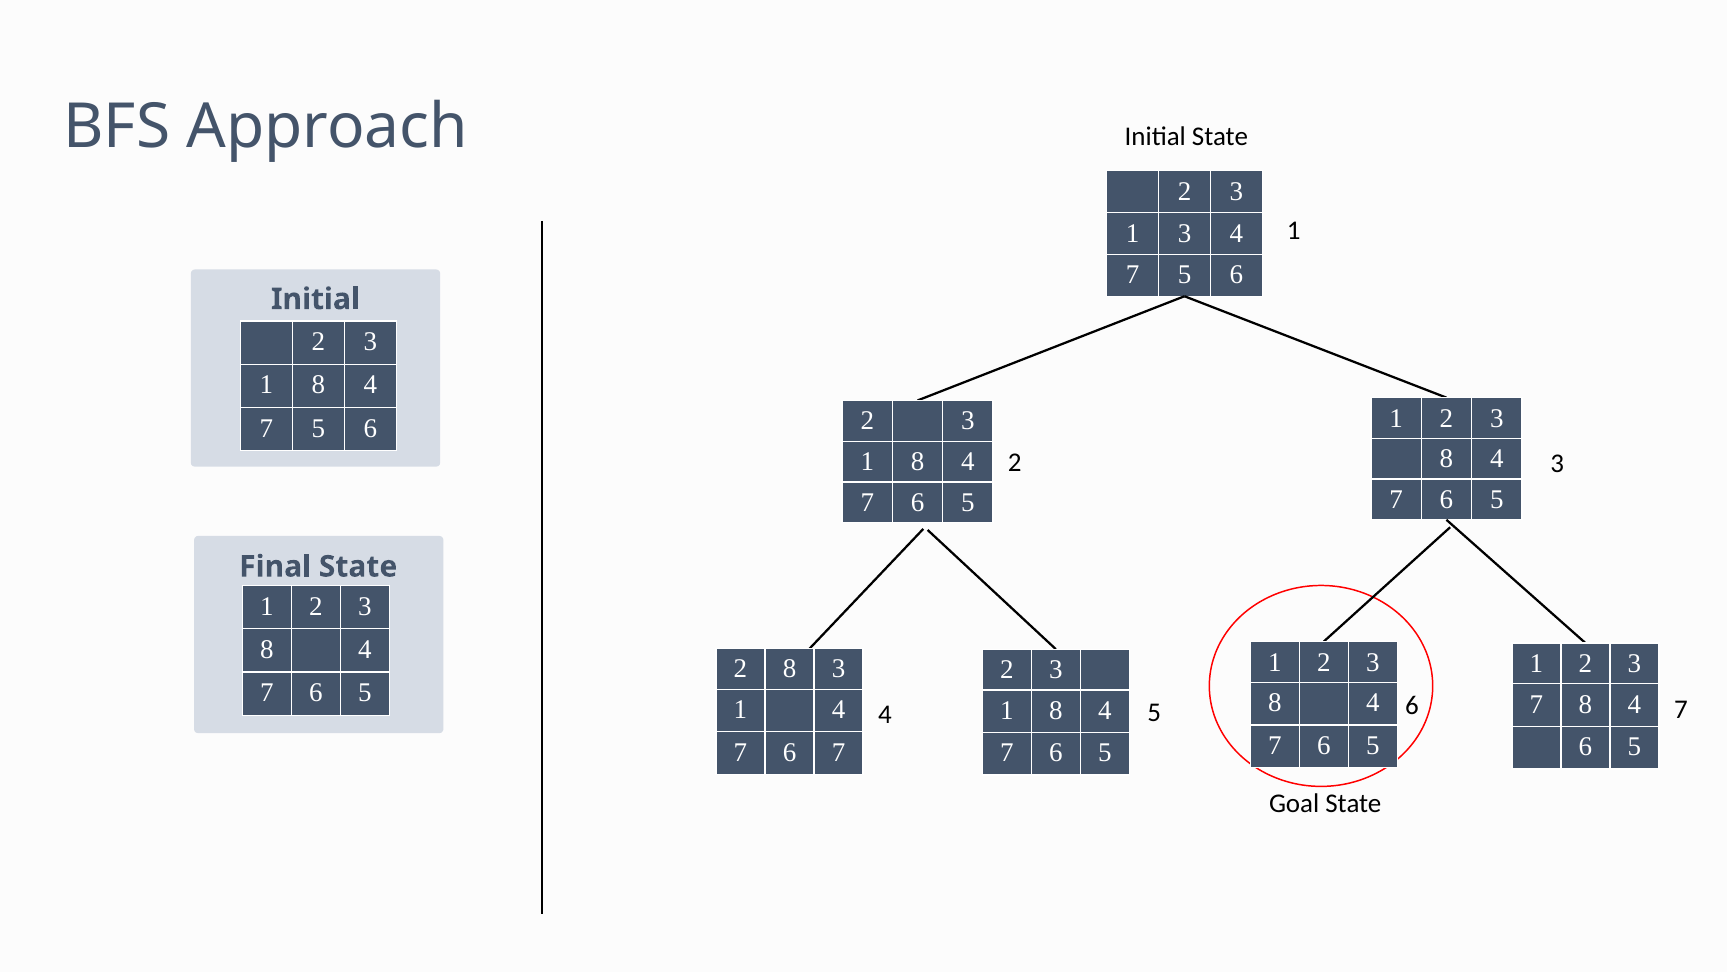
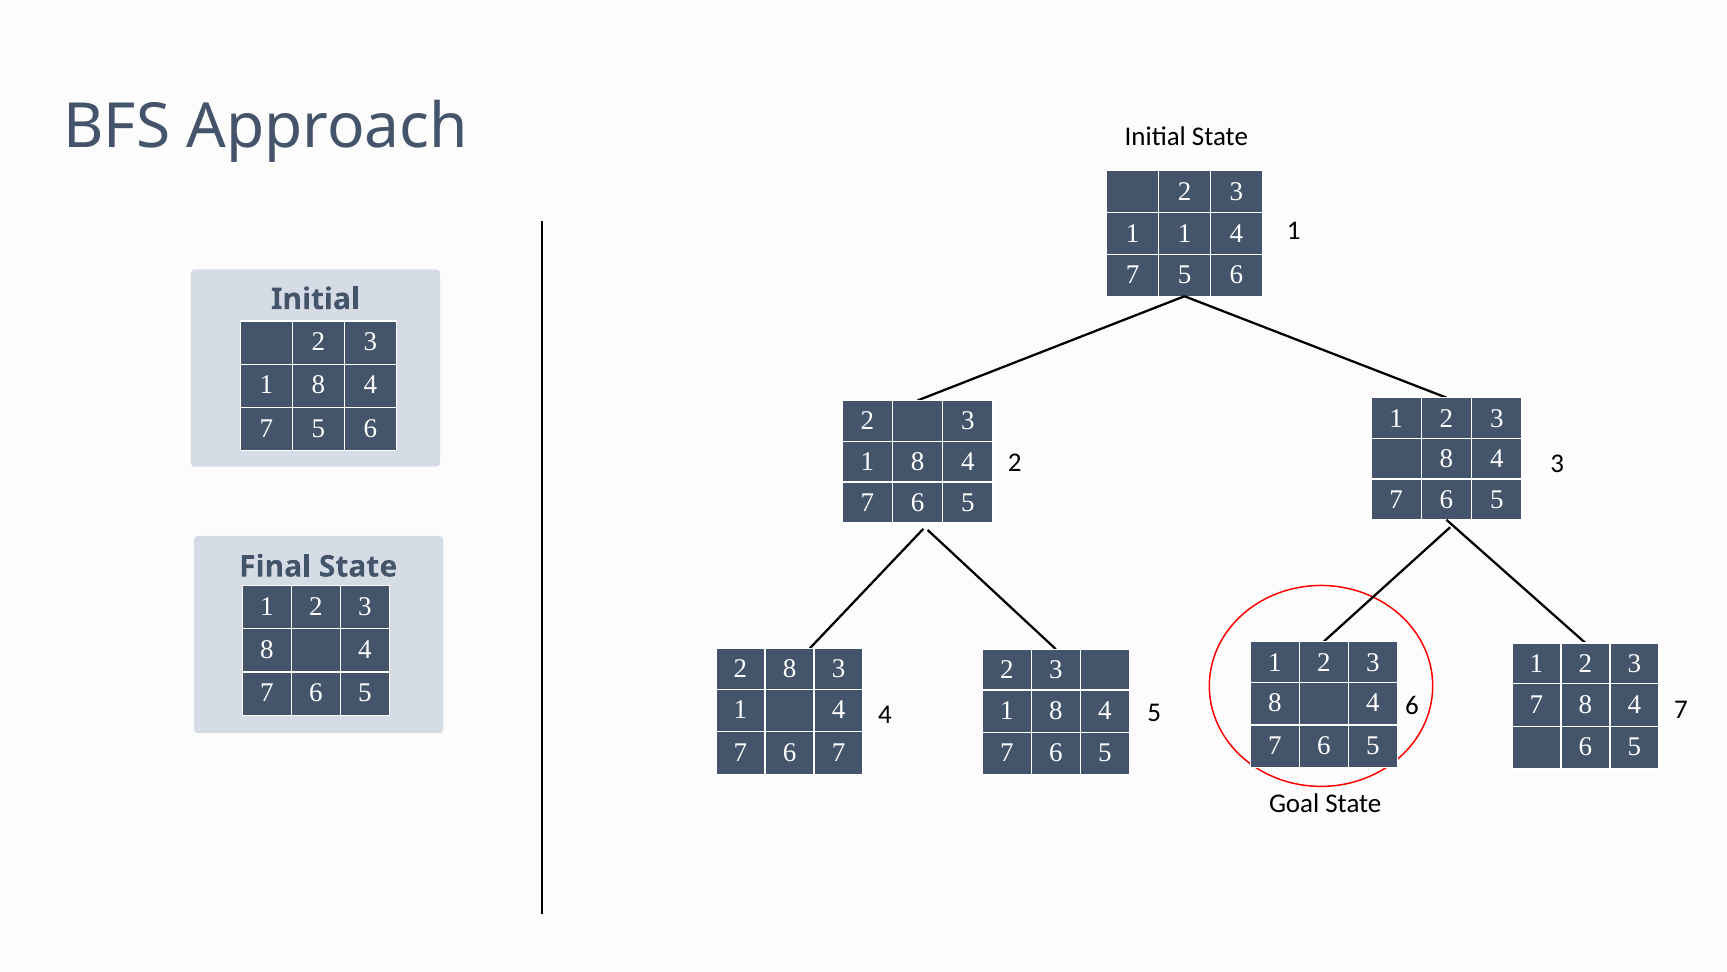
1 3: 3 -> 1 (1184, 233)
